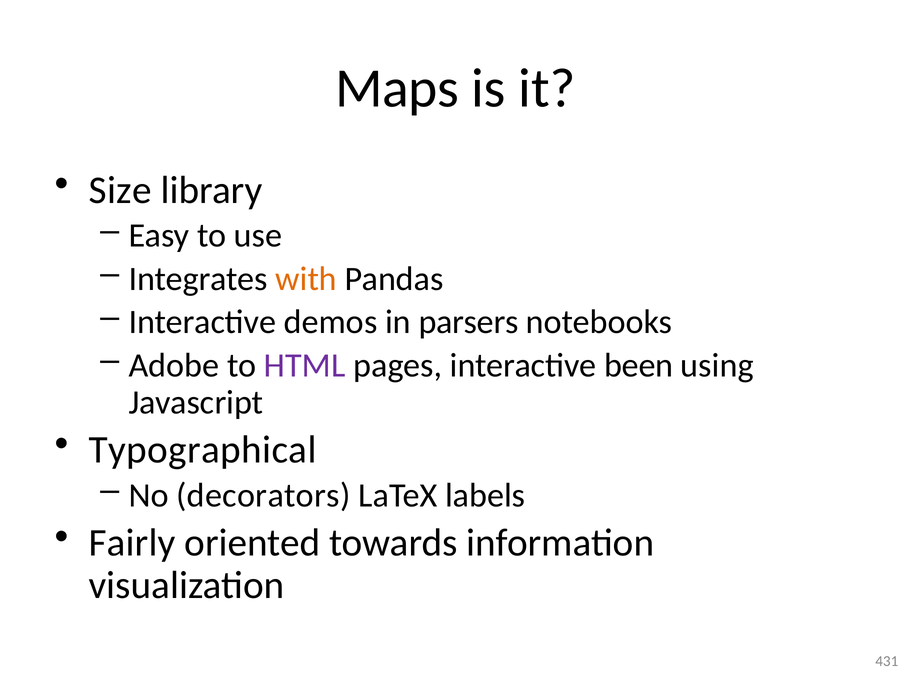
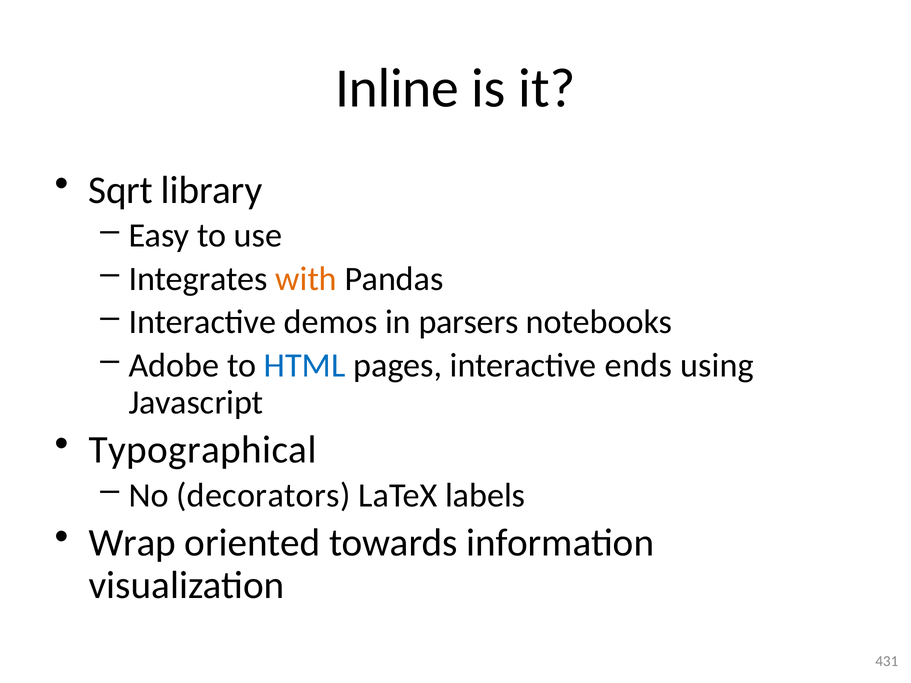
Maps: Maps -> Inline (397, 88)
Size: Size -> Sqrt (121, 190)
HTML colour: purple -> blue (305, 366)
been: been -> ends (638, 366)
Fairly: Fairly -> Wrap (132, 543)
